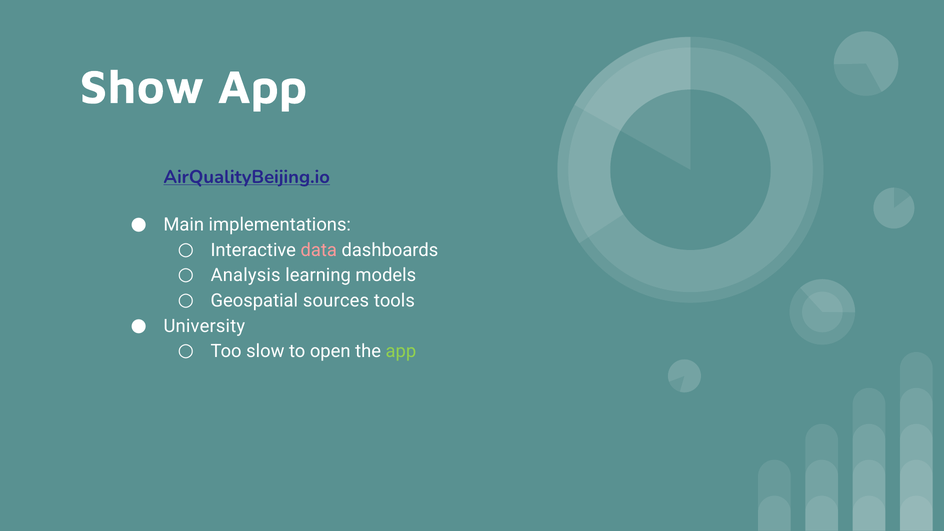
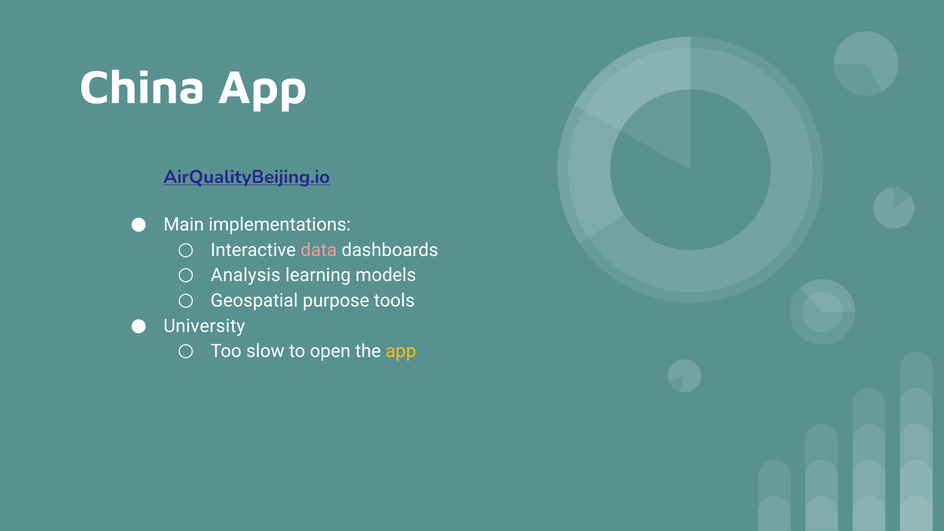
Show: Show -> China (142, 88)
sources: sources -> purpose (336, 301)
app colour: light green -> yellow (401, 351)
